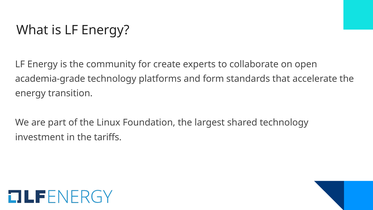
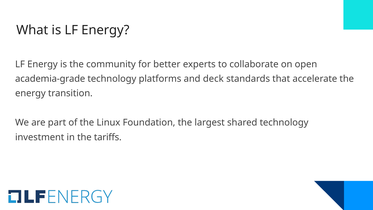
create: create -> better (167, 64)
form: form -> deck (213, 79)
